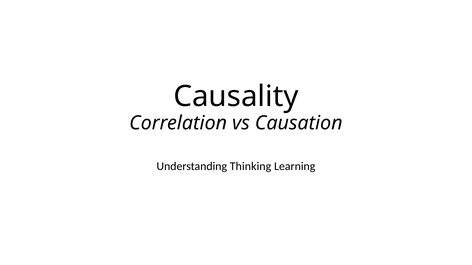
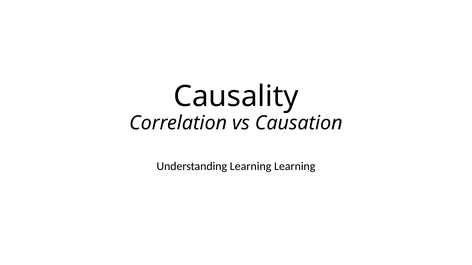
Understanding Thinking: Thinking -> Learning (251, 167)
